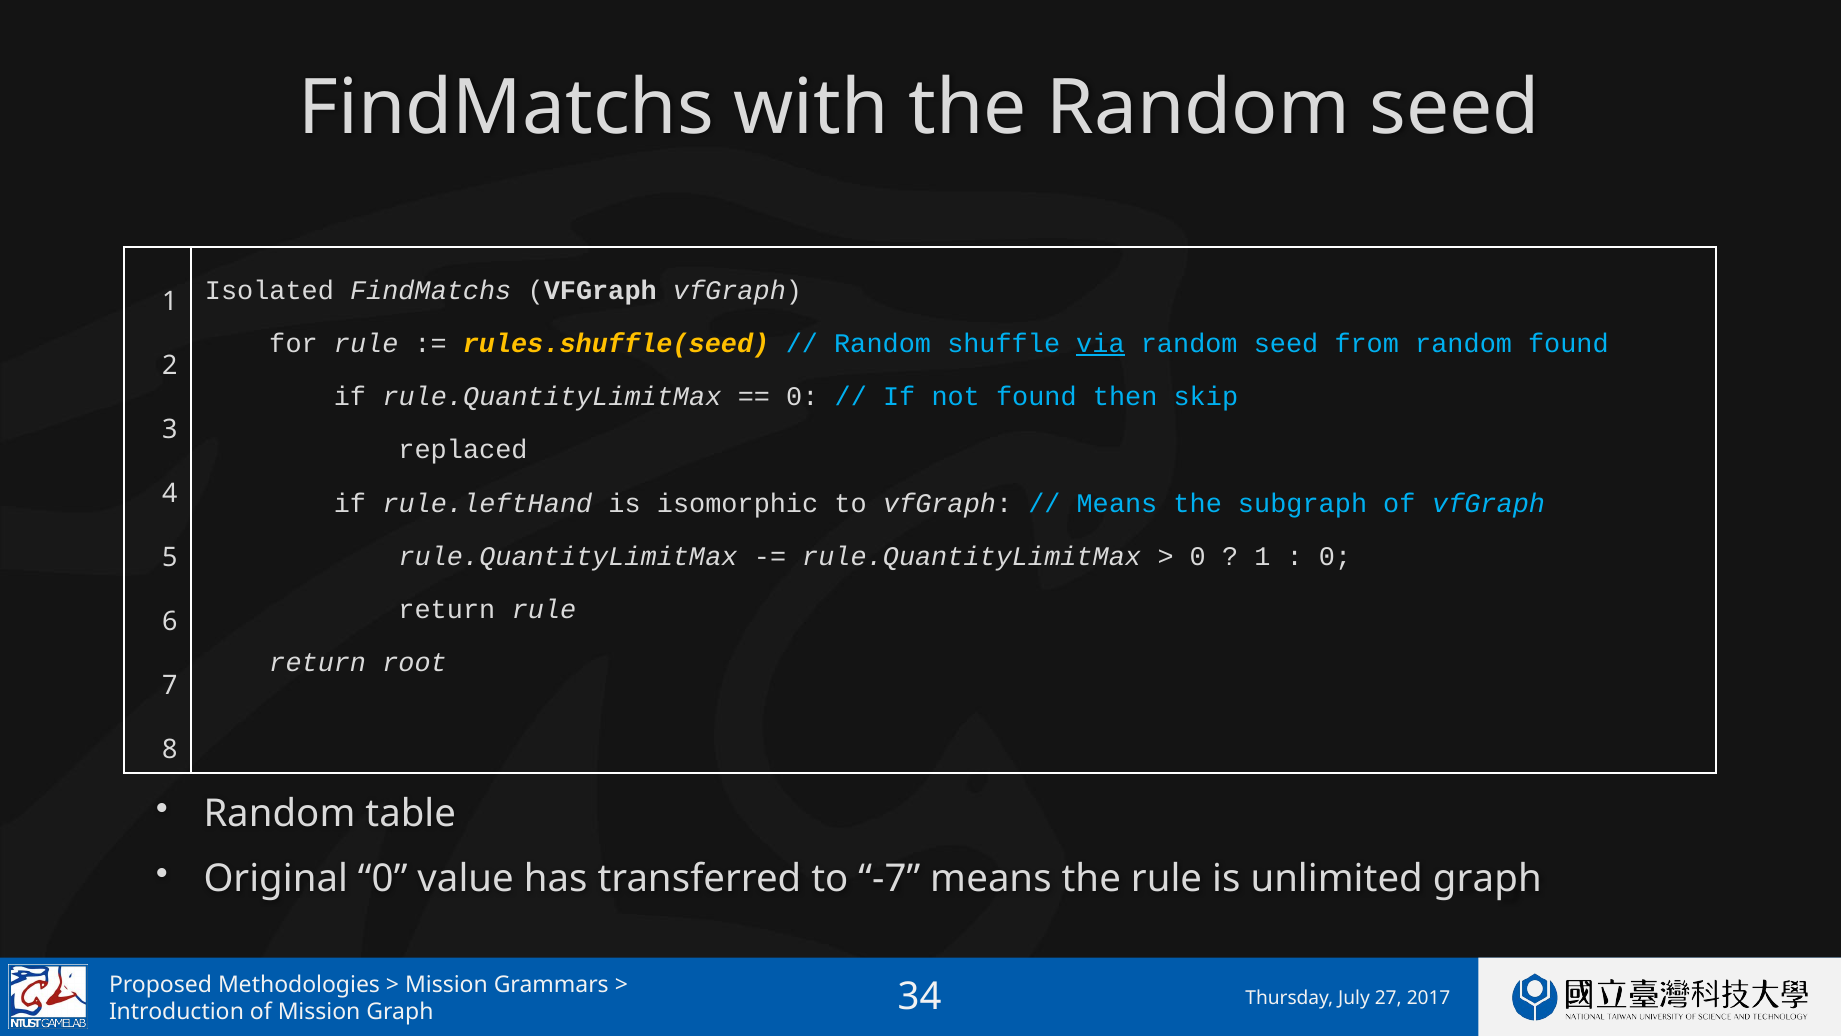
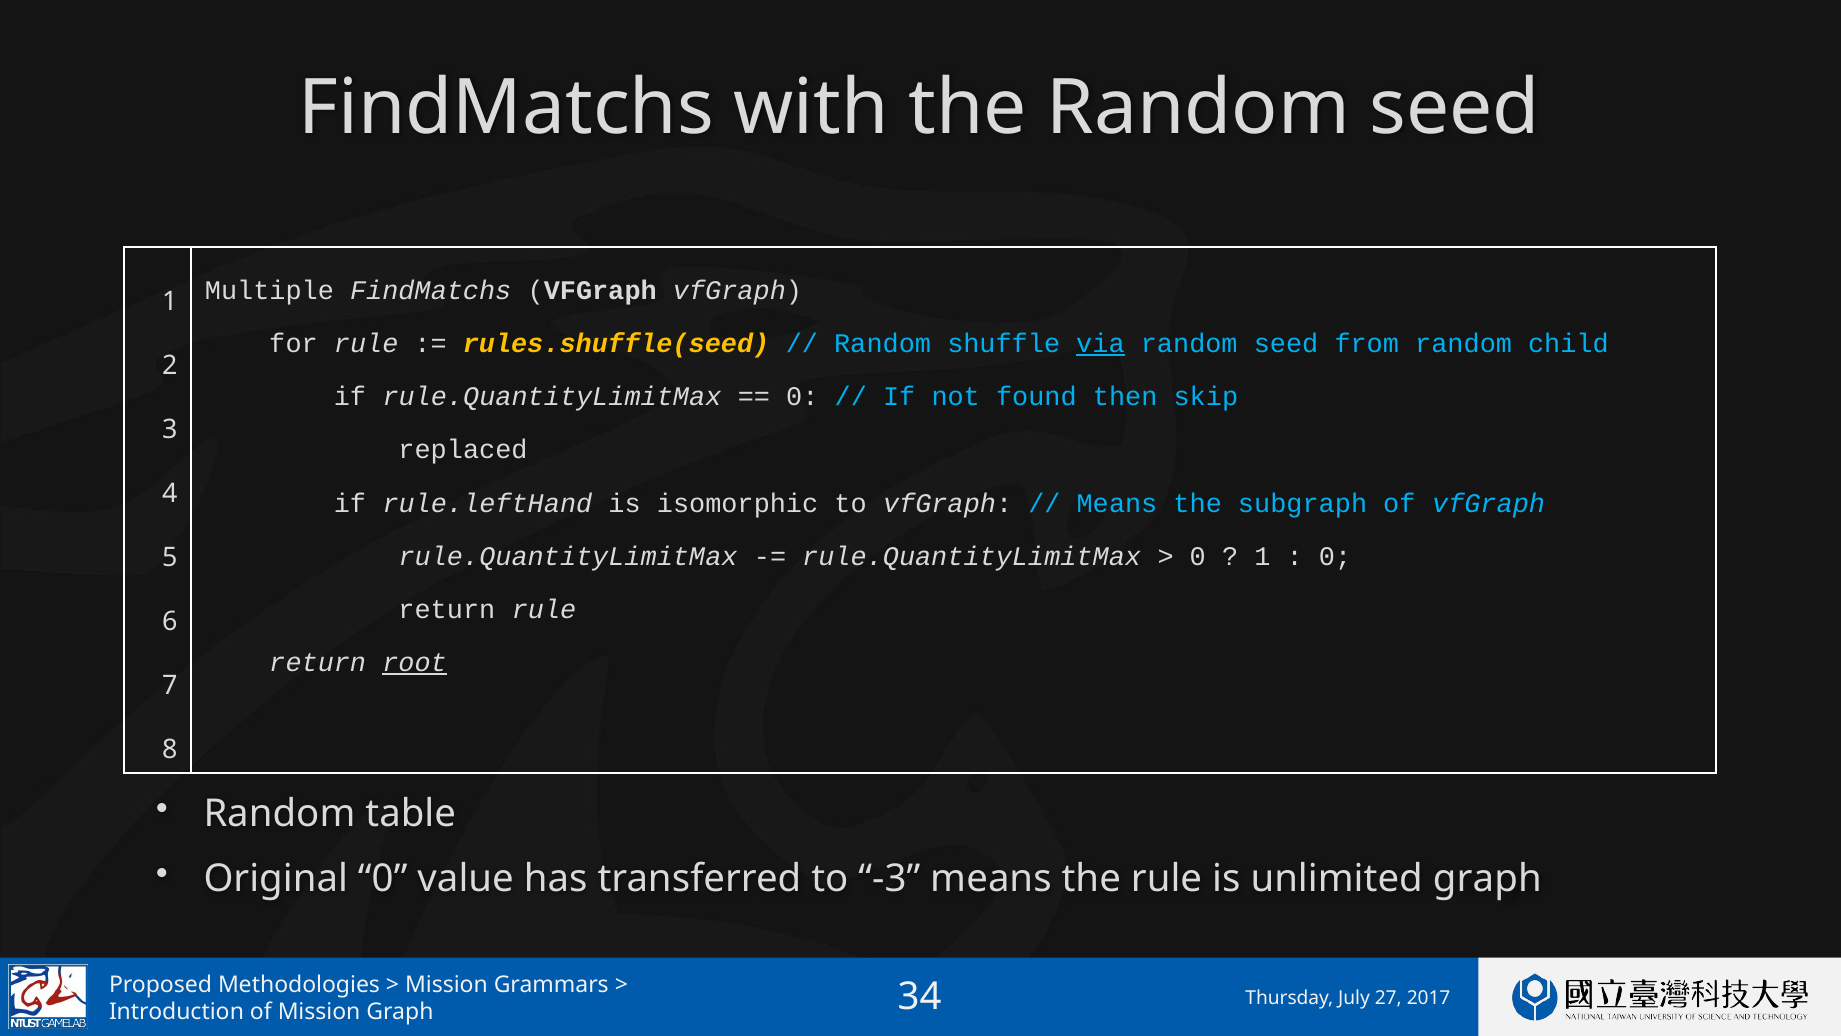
Isolated: Isolated -> Multiple (269, 290)
random found: found -> child (1568, 343)
root underline: none -> present (415, 662)
-7: -7 -> -3 (889, 879)
